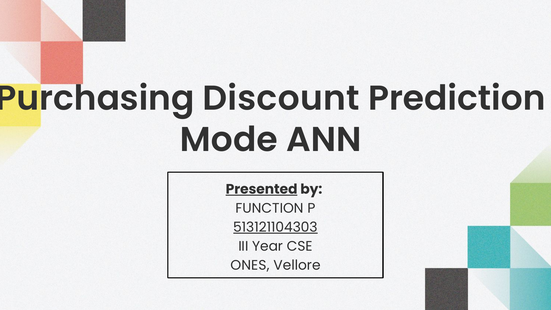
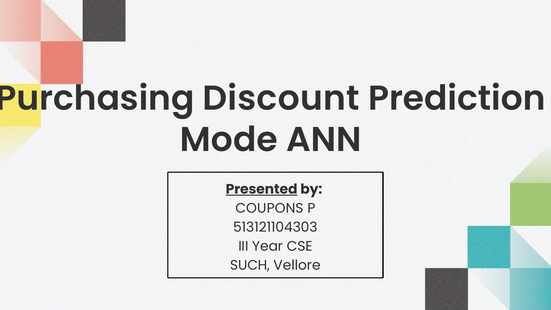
FUNCTION: FUNCTION -> COUPONS (270, 208)
513121104303 underline: present -> none (275, 227)
ONES: ONES -> SUCH (250, 265)
